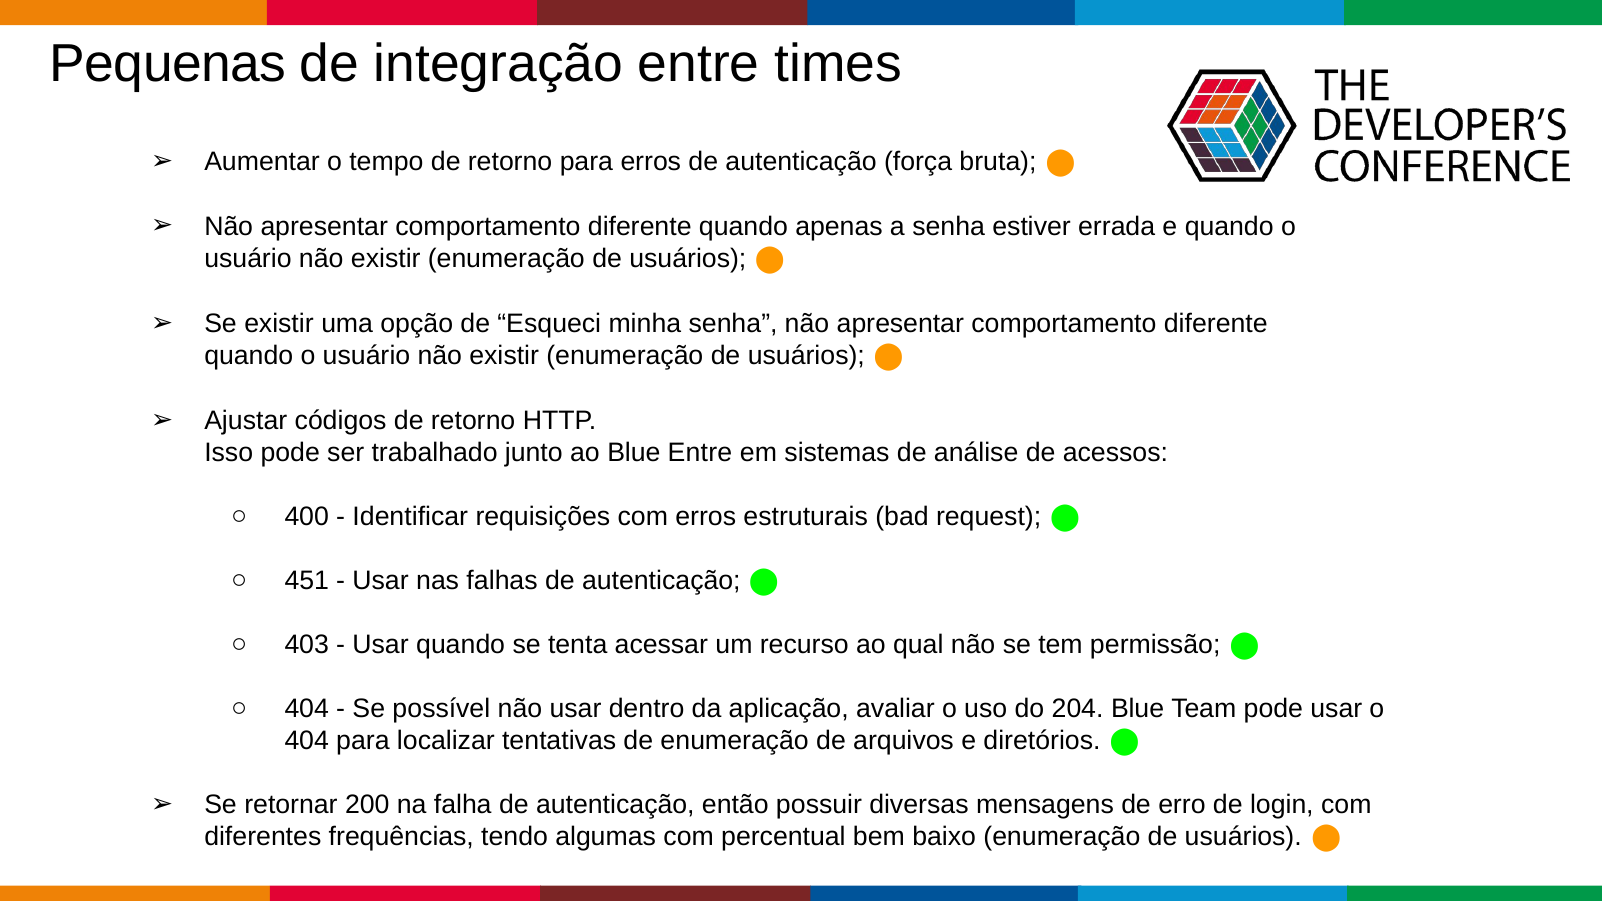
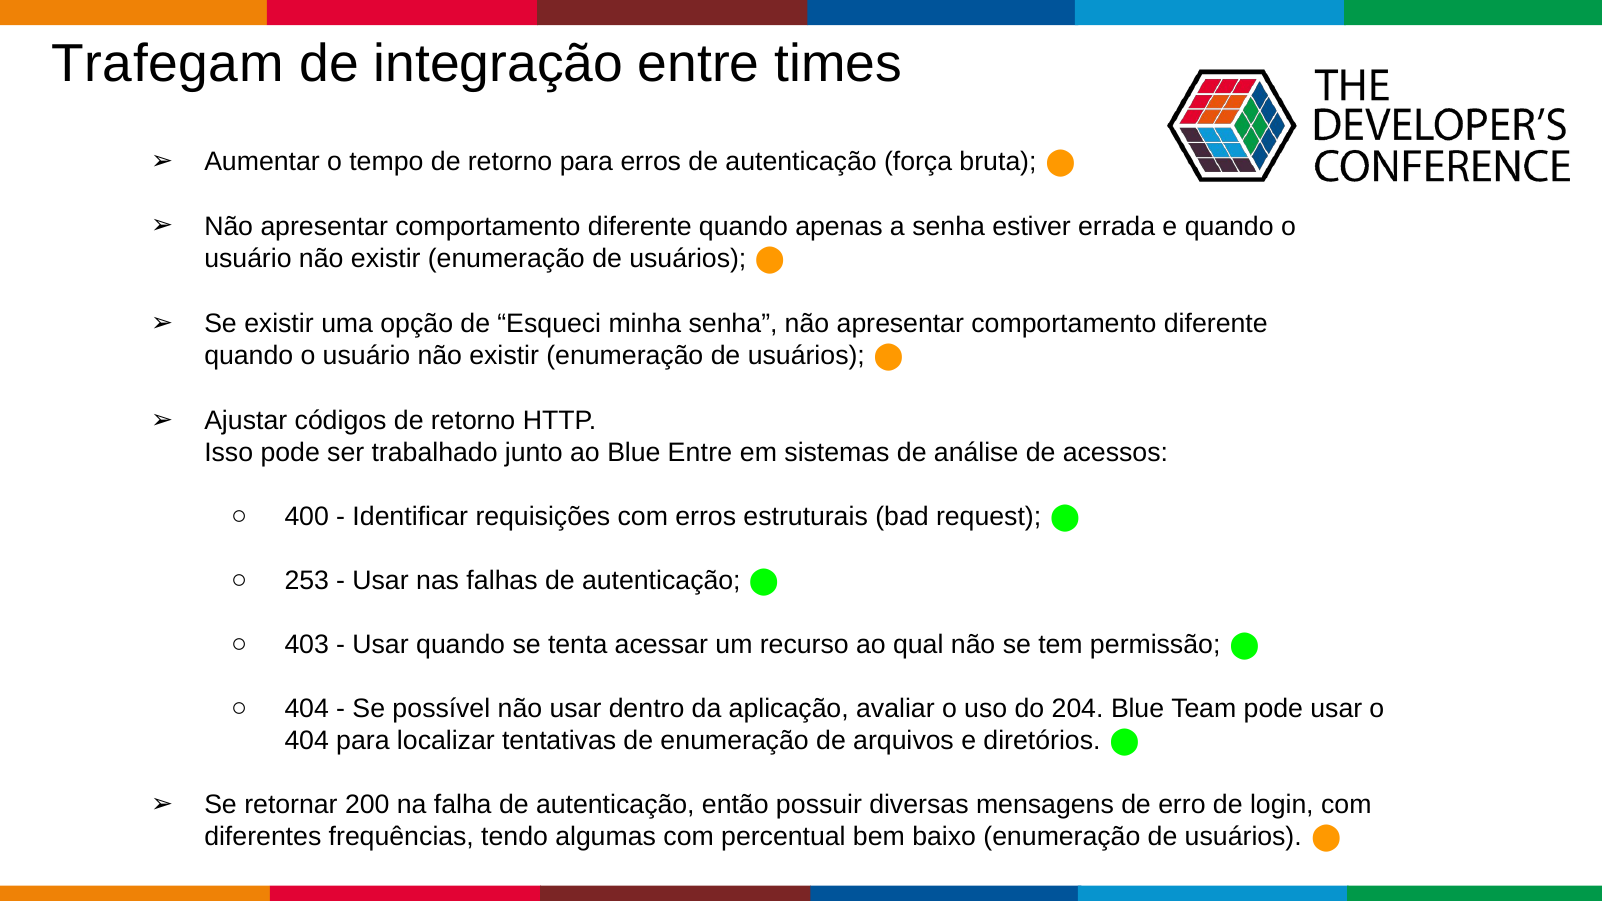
Pequenas: Pequenas -> Trafegam (167, 64)
451: 451 -> 253 (307, 581)
